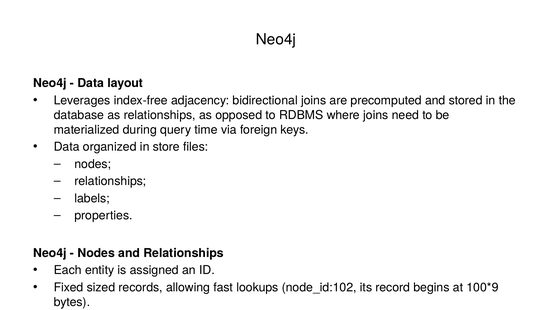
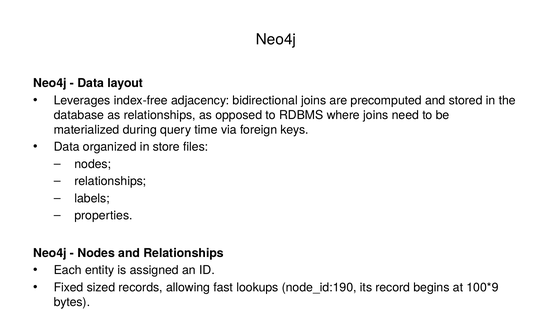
node_id:102: node_id:102 -> node_id:190 (319, 288)
